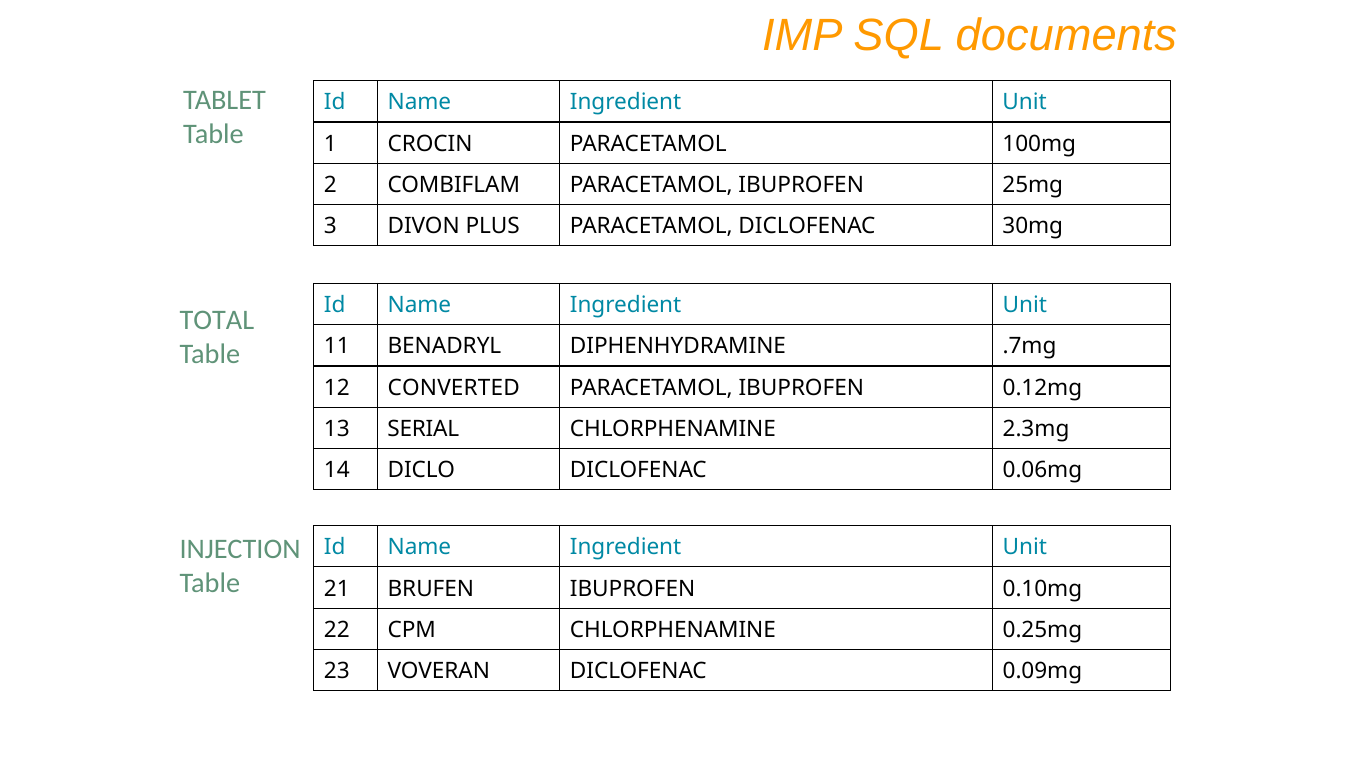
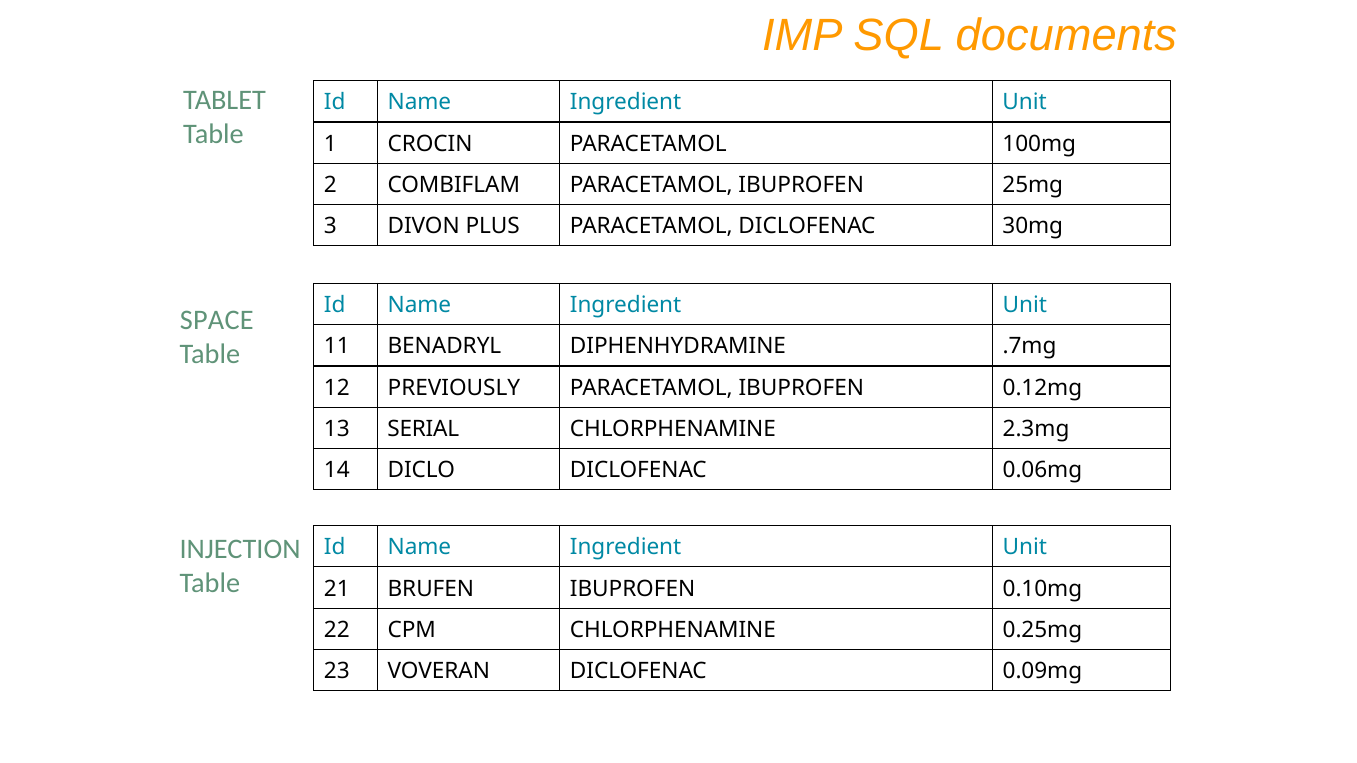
TOTAL: TOTAL -> SPACE (217, 320)
CONVERTED: CONVERTED -> PREVIOUSLY (454, 388)
